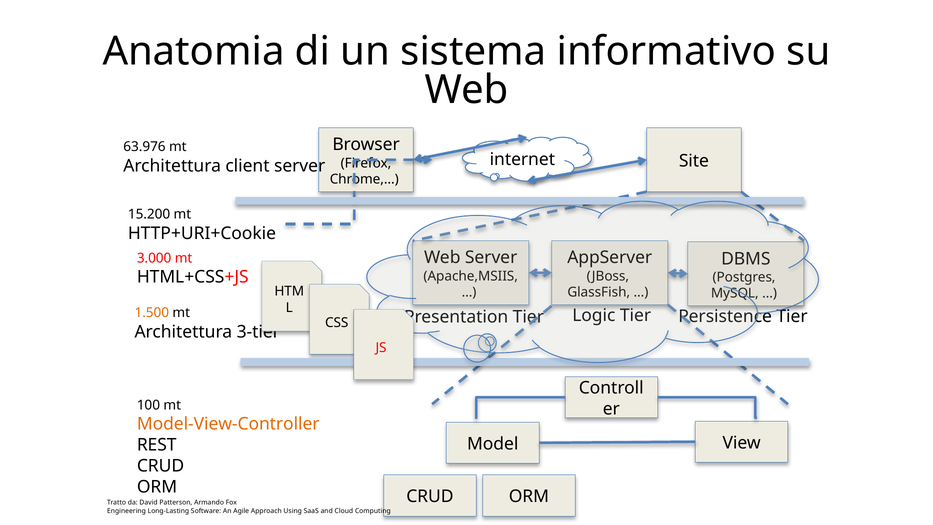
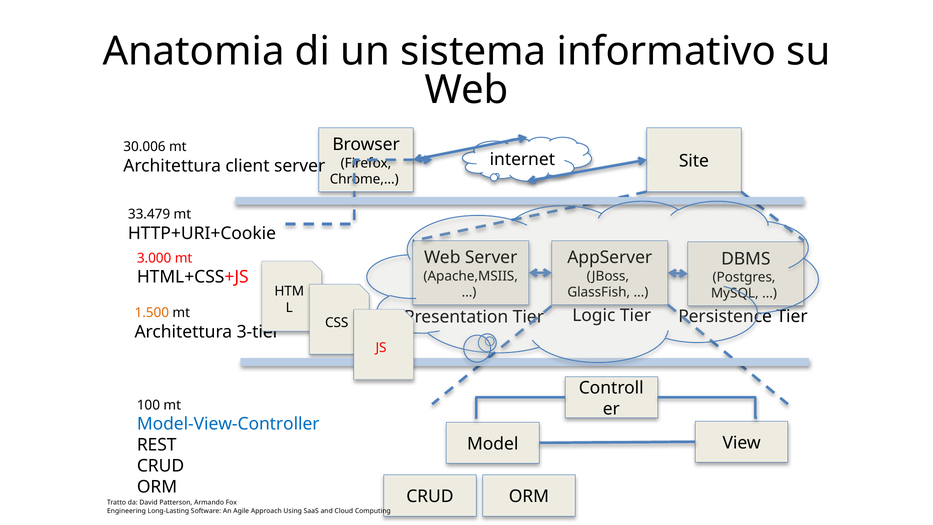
63.976: 63.976 -> 30.006 (144, 147)
15.200: 15.200 -> 33.479 (149, 214)
Model-View-Controller colour: orange -> blue (228, 424)
